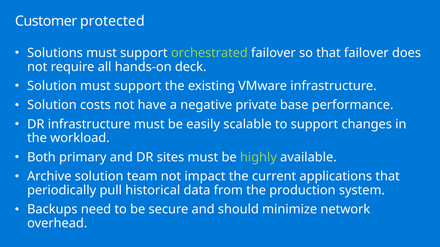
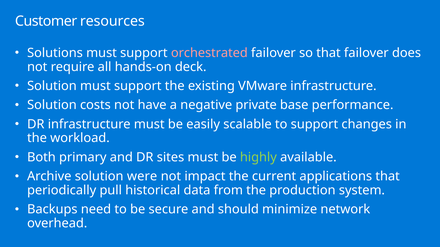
protected: protected -> resources (112, 21)
orchestrated colour: light green -> pink (209, 53)
team: team -> were (142, 177)
